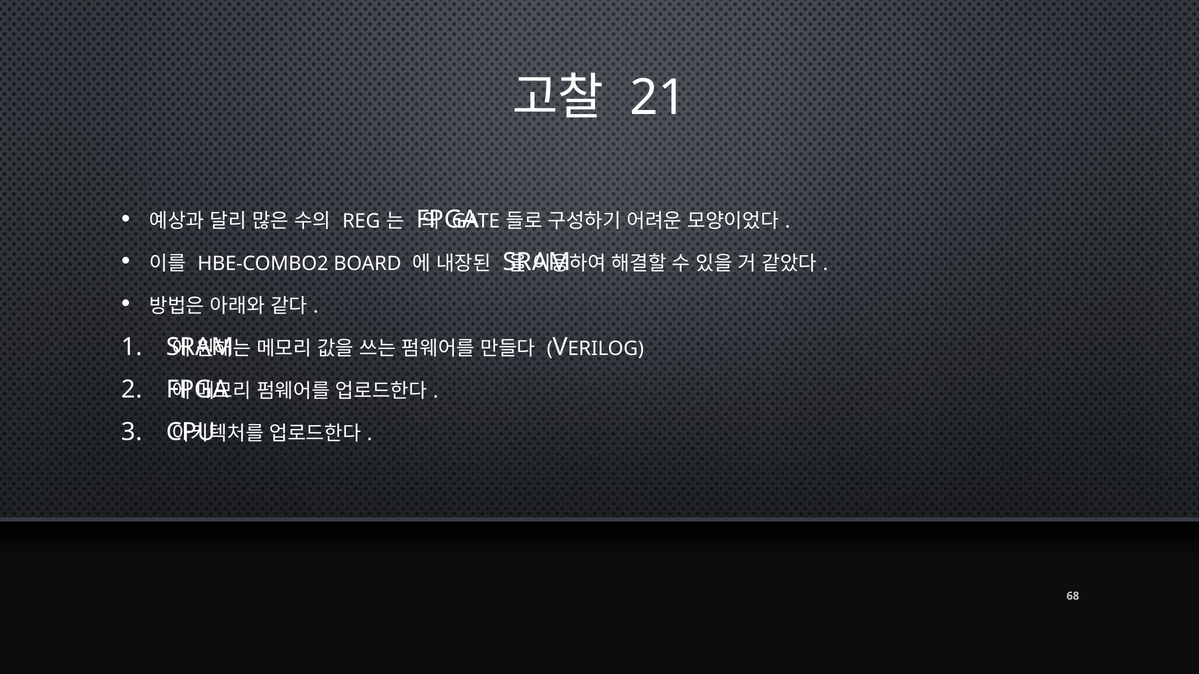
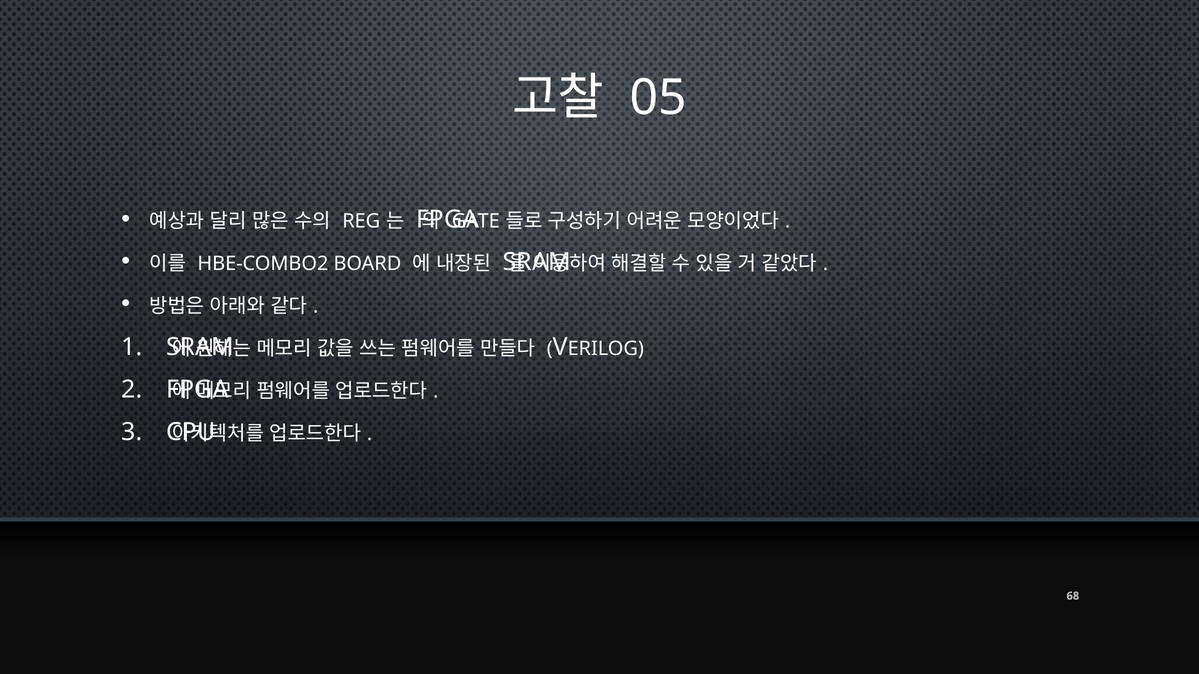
21: 21 -> 05 (658, 98)
